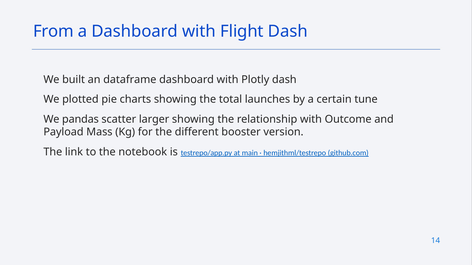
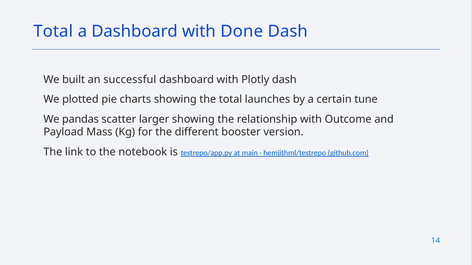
From: From -> Total (53, 32)
Flight: Flight -> Done (242, 32)
dataframe: dataframe -> successful (130, 80)
